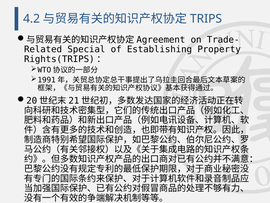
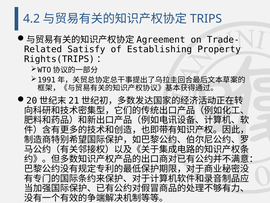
Special: Special -> Satisfy (86, 49)
